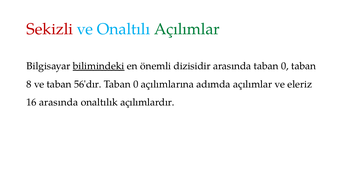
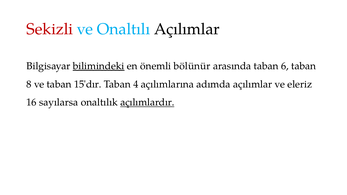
Açılımlar colour: green -> black (187, 29)
dizisidir: dizisidir -> bölünür (192, 66)
arasında taban 0: 0 -> 6 (285, 66)
56'dır: 56'dır -> 15'dır (88, 84)
0: 0 -> 4 (136, 84)
16 arasında: arasında -> sayılarsa (59, 102)
açılımlardır underline: none -> present (147, 102)
